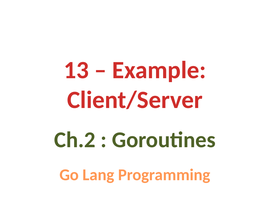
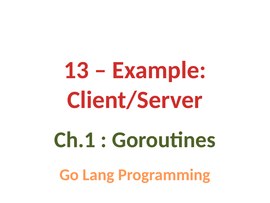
Ch.2: Ch.2 -> Ch.1 (75, 139)
